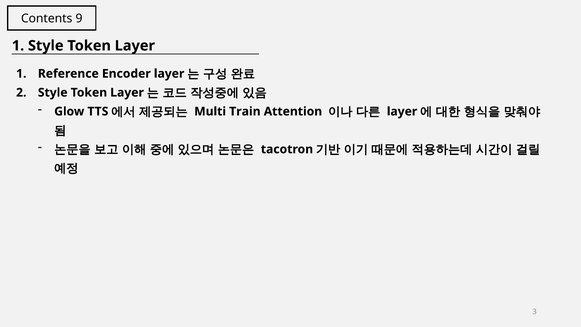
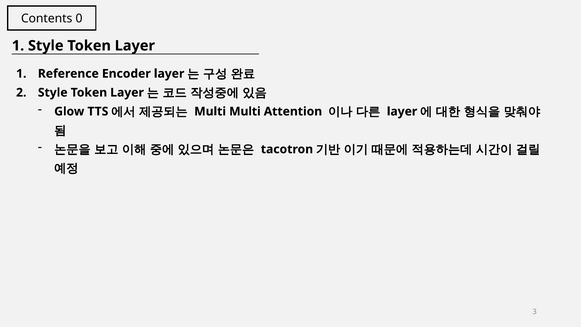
9: 9 -> 0 (79, 19)
Multi Train: Train -> Multi (245, 111)
